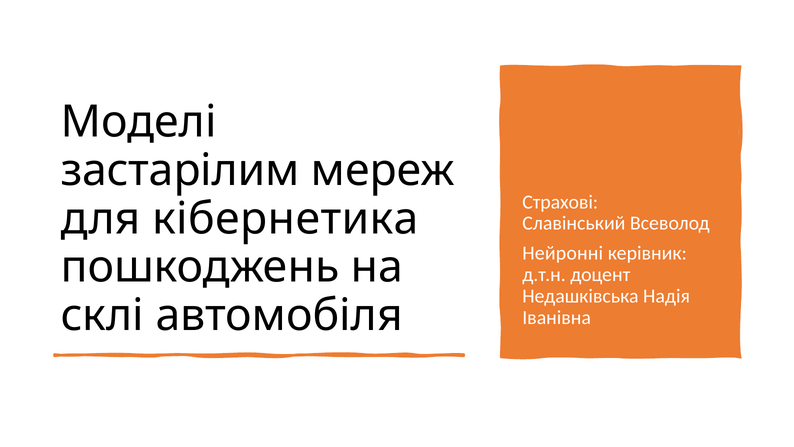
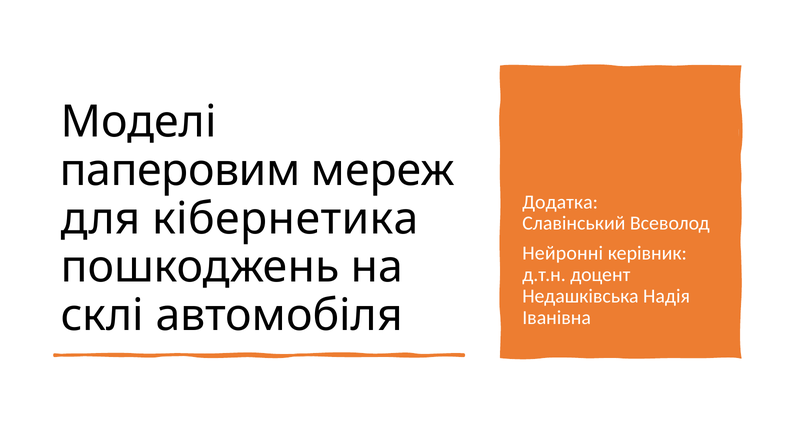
застарілим: застарілим -> паперовим (180, 170)
Страхові: Страхові -> Додатка (560, 202)
